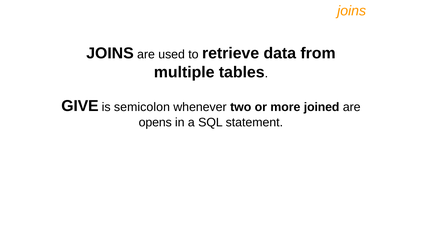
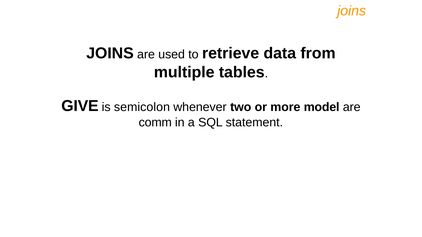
joined: joined -> model (322, 107)
opens: opens -> comm (155, 123)
